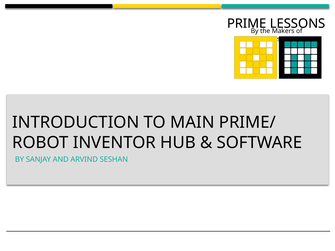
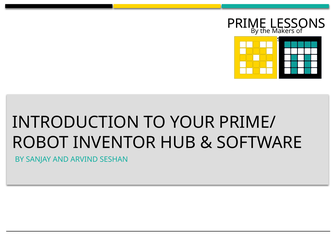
MAIN: MAIN -> YOUR (192, 123)
